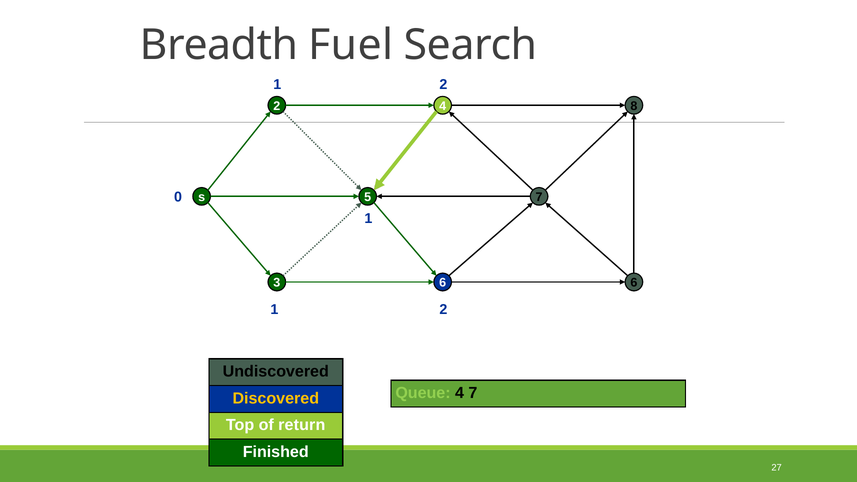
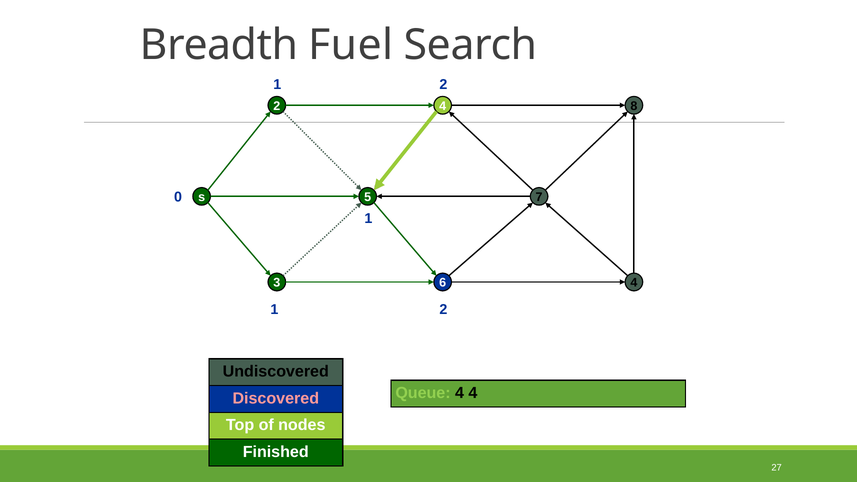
6 6: 6 -> 4 (634, 283)
7: 7 -> 4 (473, 393)
Discovered colour: yellow -> pink (276, 398)
return: return -> nodes (302, 425)
